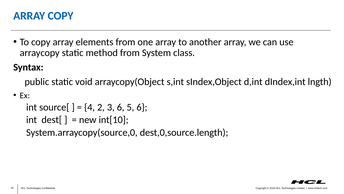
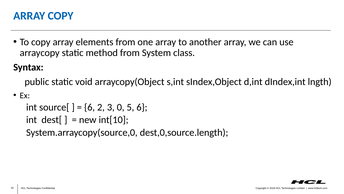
4: 4 -> 6 (90, 107)
3 6: 6 -> 0 (121, 107)
